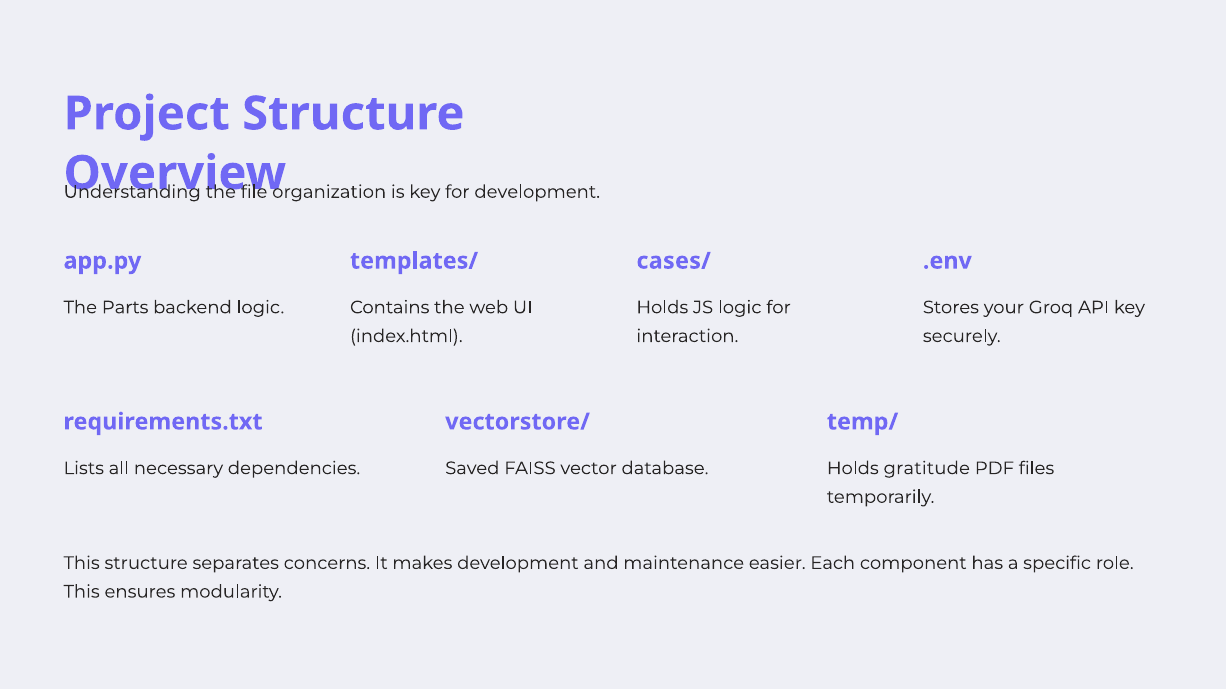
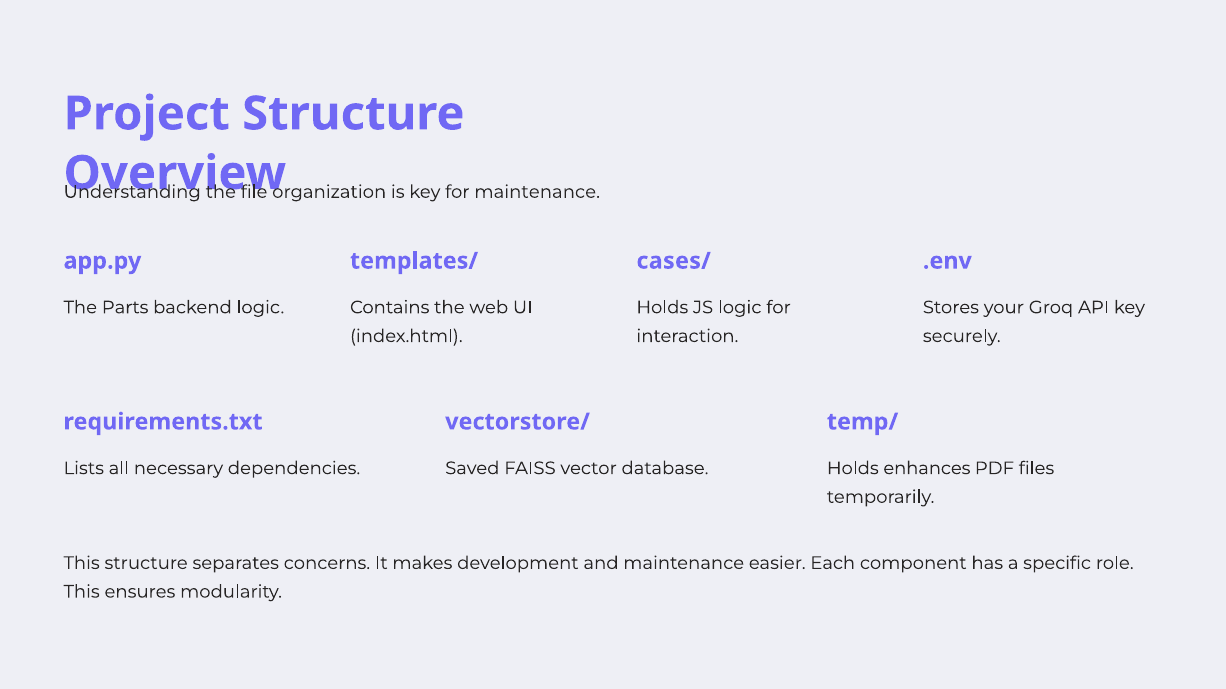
for development: development -> maintenance (537, 192)
gratitude: gratitude -> enhances (927, 469)
